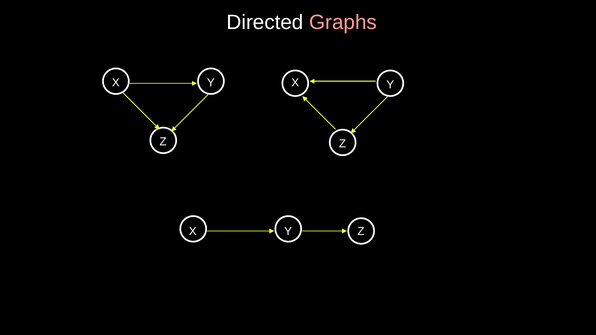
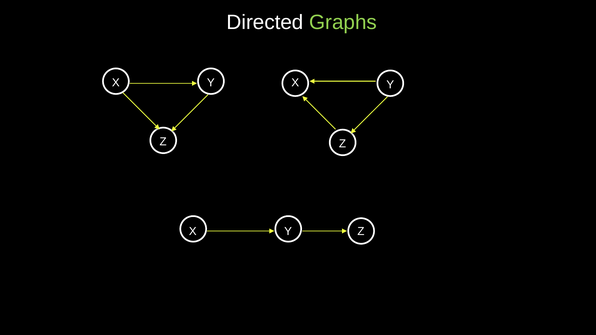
Graphs colour: pink -> light green (343, 22)
